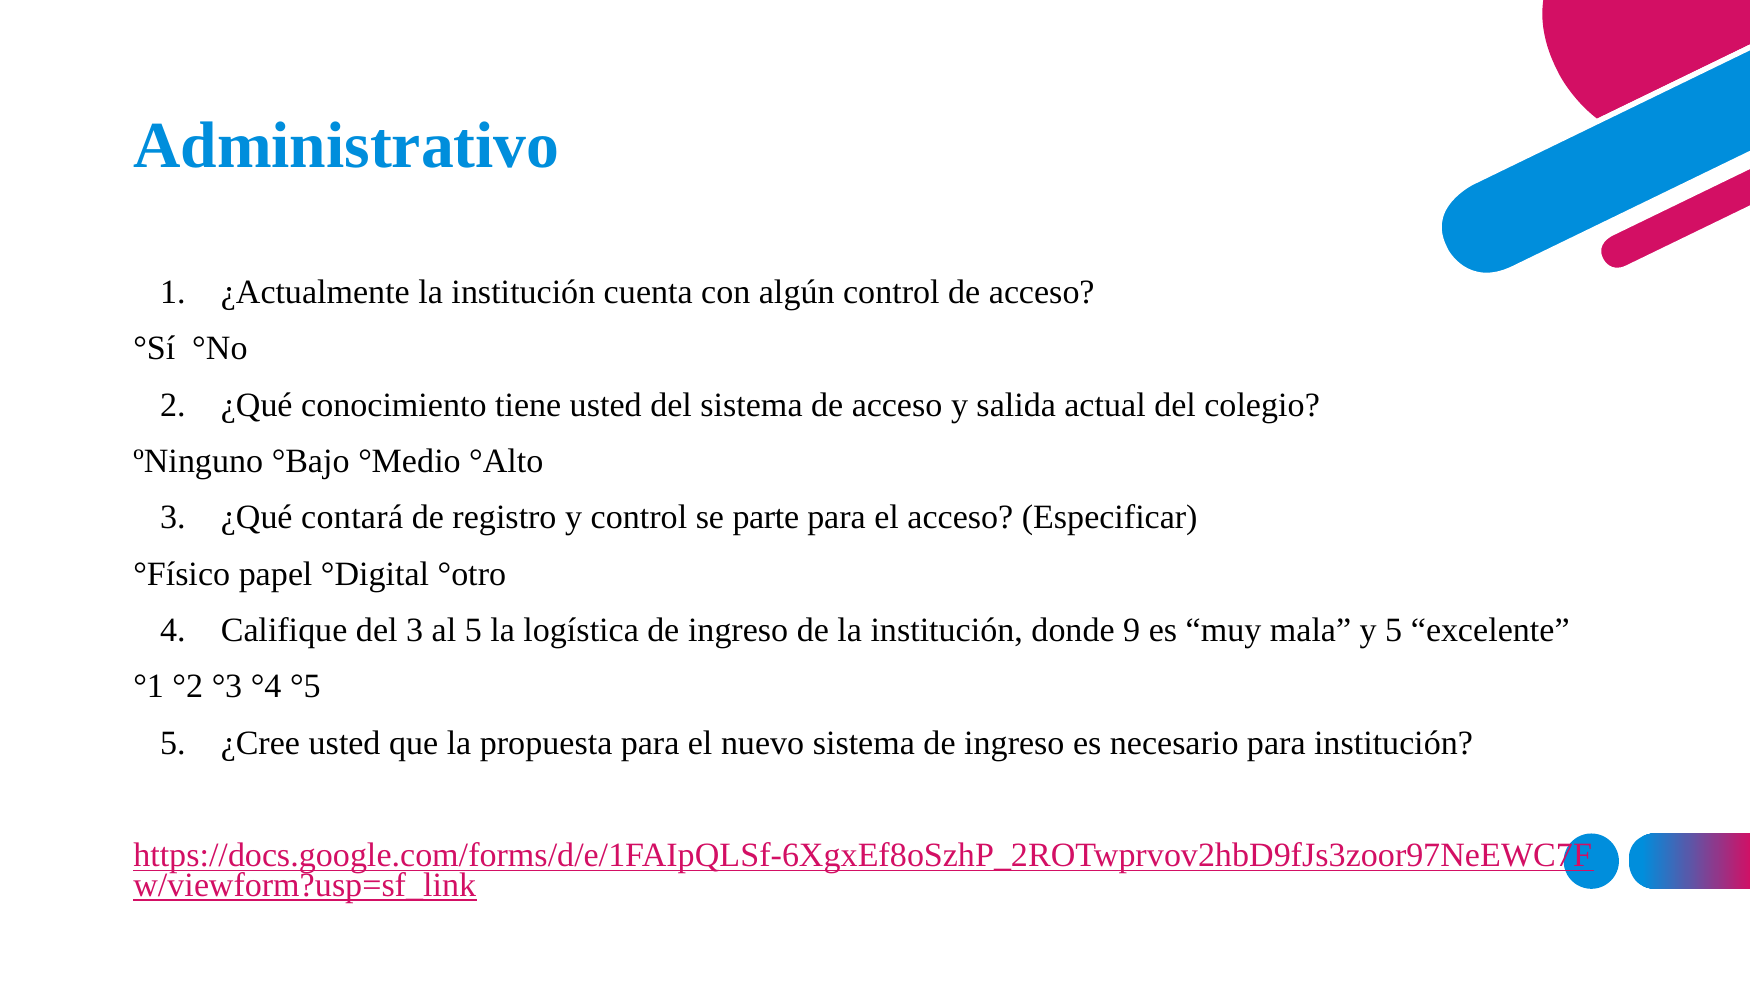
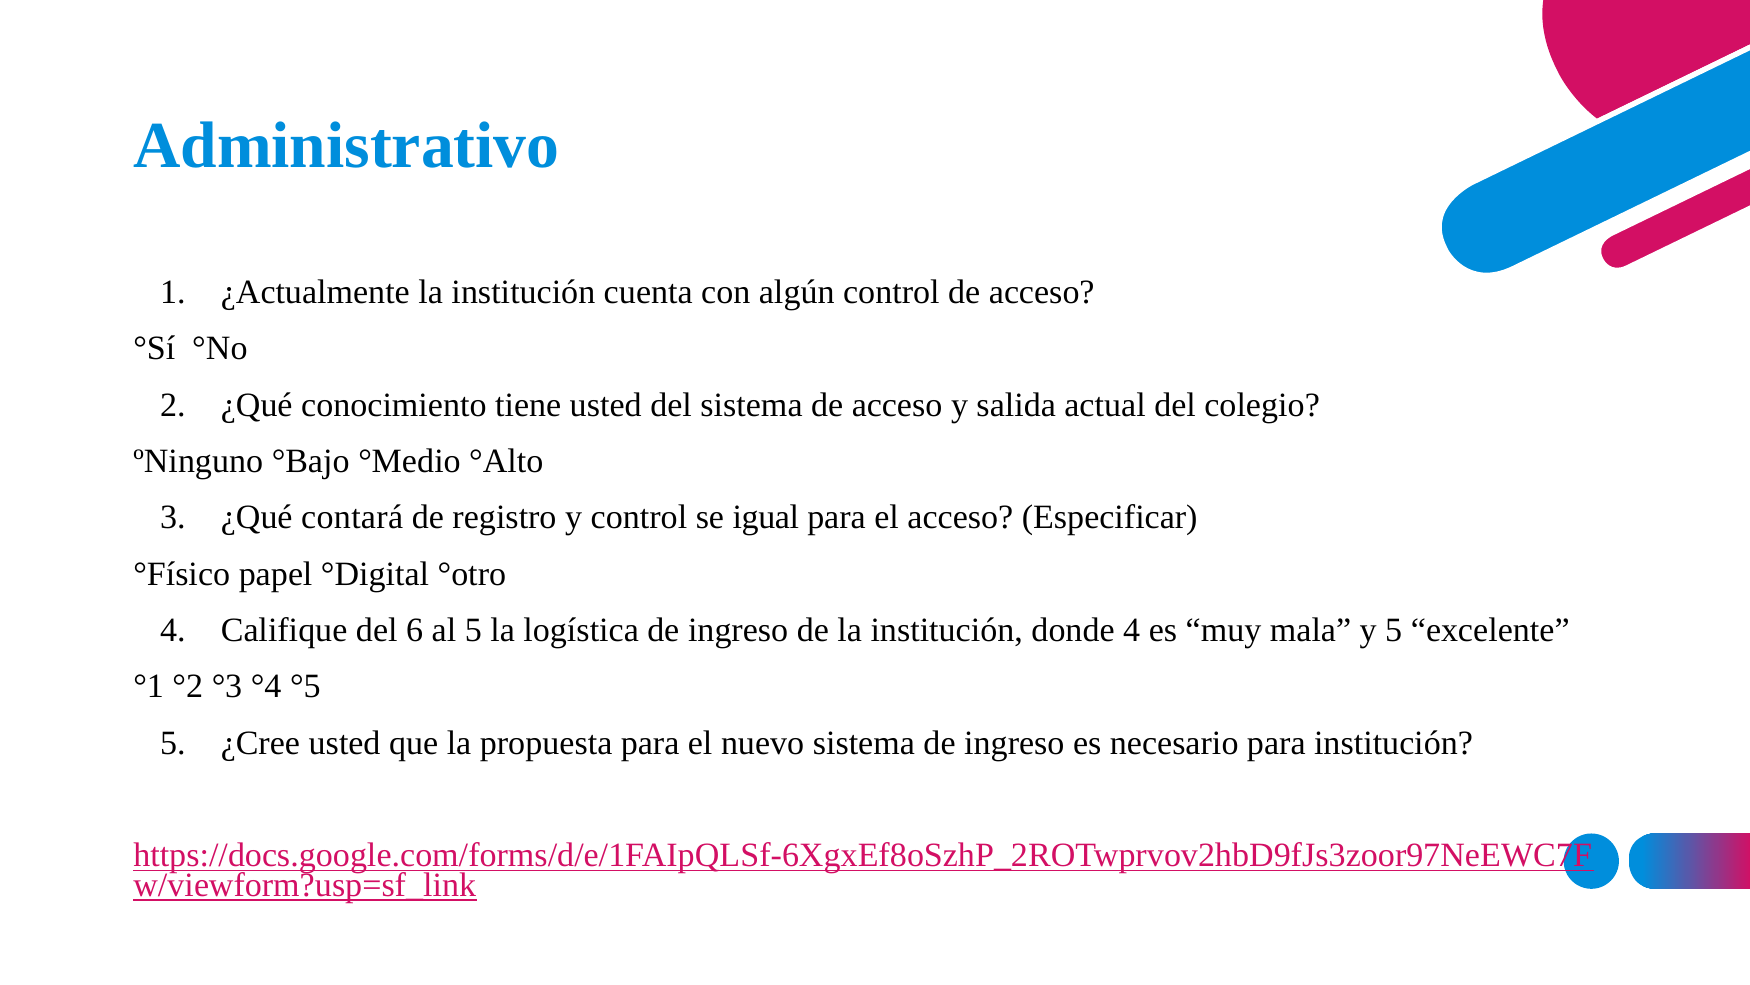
parte: parte -> igual (766, 517)
del 3: 3 -> 6 (415, 630)
donde 9: 9 -> 4 (1132, 630)
